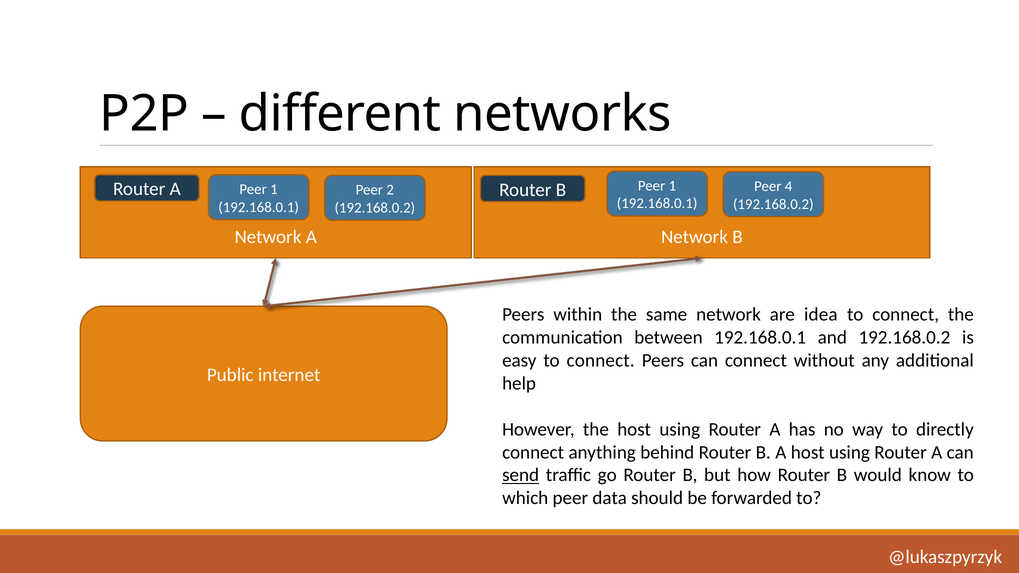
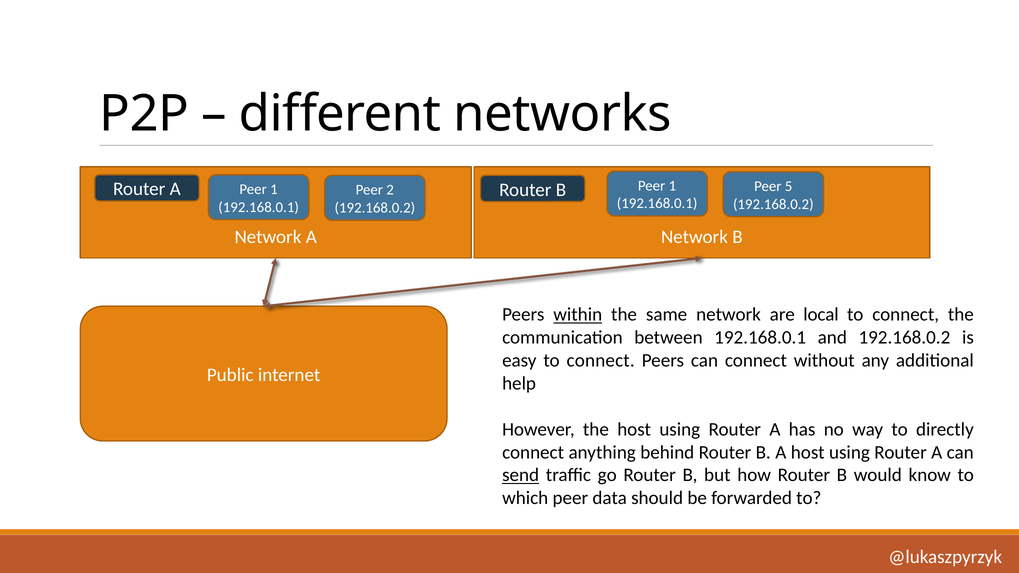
4: 4 -> 5 (789, 186)
within underline: none -> present (578, 315)
idea: idea -> local (821, 315)
